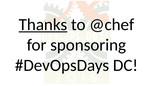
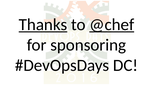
@chef underline: none -> present (112, 25)
